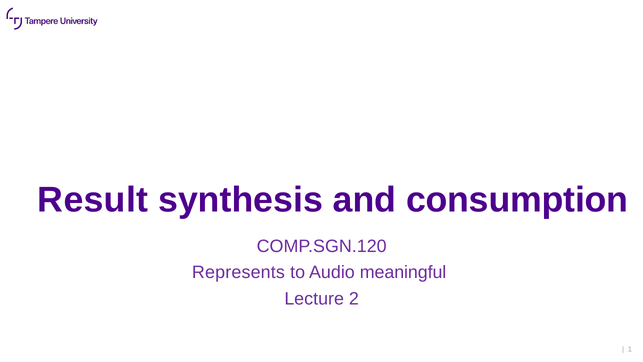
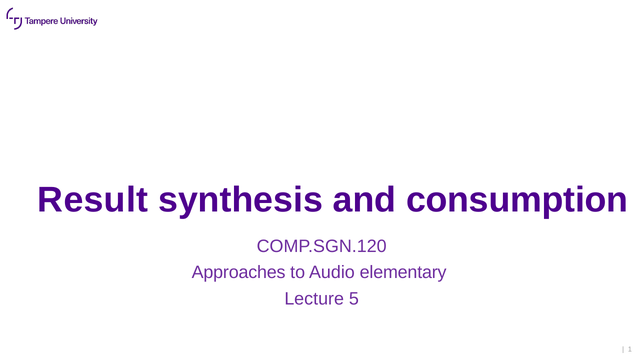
Represents: Represents -> Approaches (239, 272)
meaningful: meaningful -> elementary (403, 272)
2: 2 -> 5 (354, 299)
